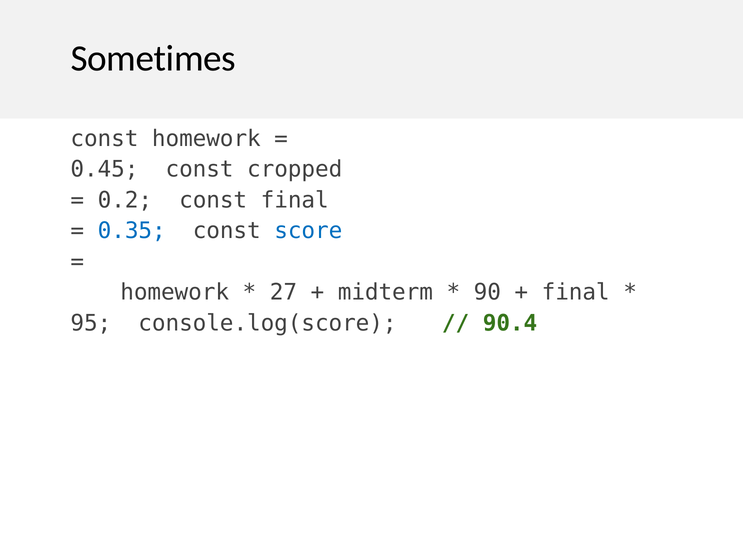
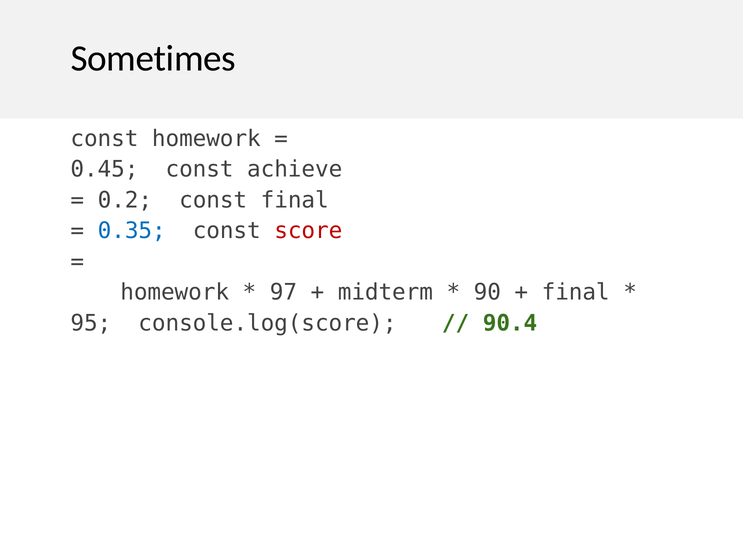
cropped: cropped -> achieve (295, 169)
score colour: blue -> red (308, 231)
27: 27 -> 97 (283, 292)
